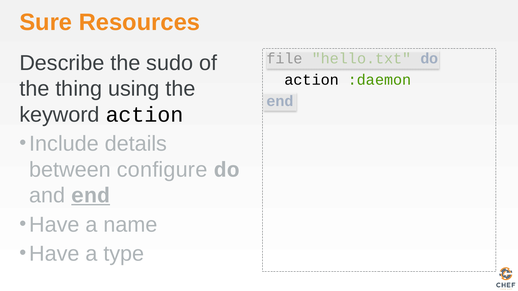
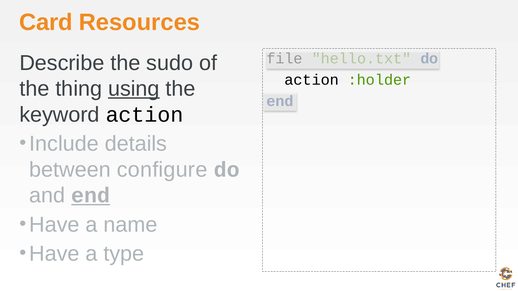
Sure: Sure -> Card (46, 22)
:daemon: :daemon -> :holder (380, 80)
using underline: none -> present (134, 89)
